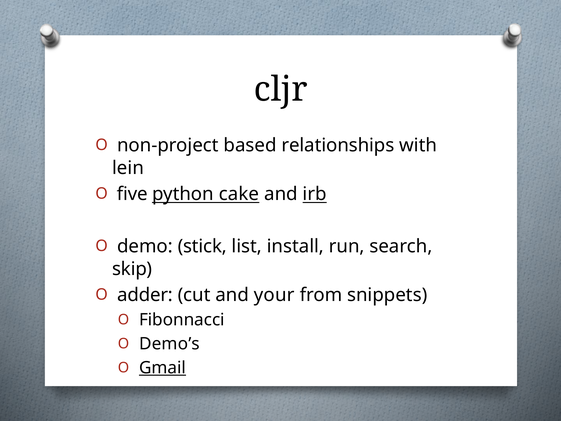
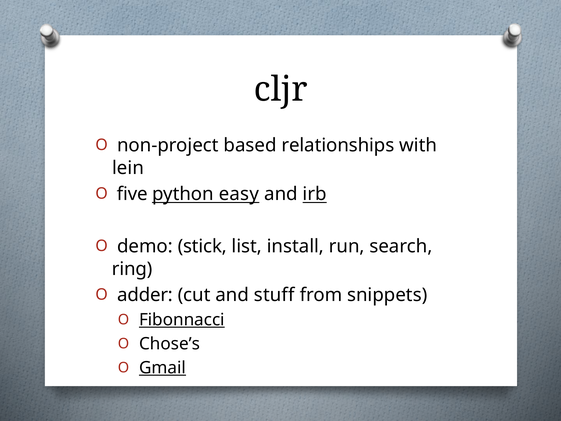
cake: cake -> easy (239, 194)
skip: skip -> ring (132, 269)
your: your -> stuff (274, 295)
Fibonnacci underline: none -> present (182, 320)
Demo’s: Demo’s -> Chose’s (170, 344)
